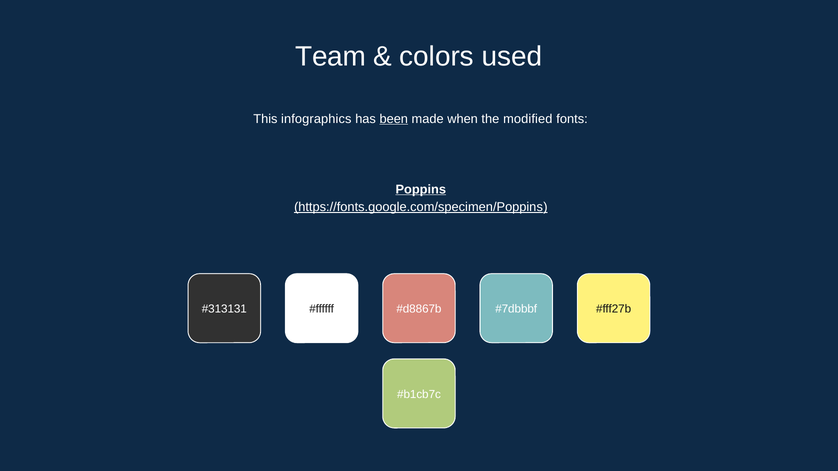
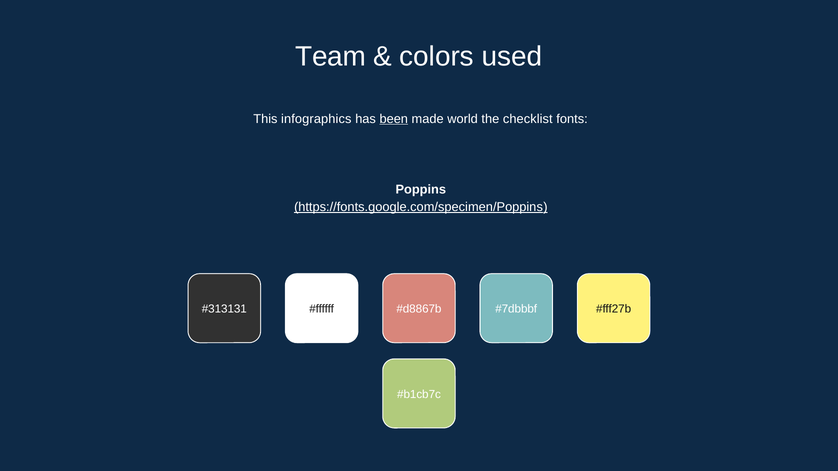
when: when -> world (463, 119)
modified: modified -> checklist (528, 119)
Poppins underline: present -> none (421, 189)
